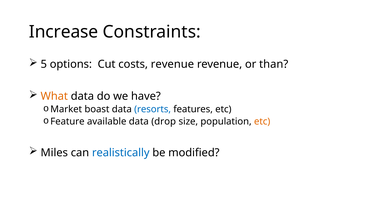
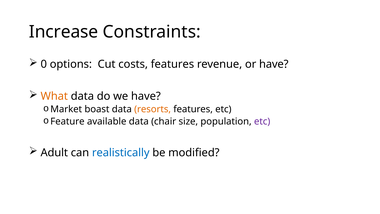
5: 5 -> 0 (44, 64)
costs revenue: revenue -> features (172, 64)
or than: than -> have (274, 64)
resorts colour: blue -> orange (153, 109)
drop: drop -> chair (164, 121)
etc colour: orange -> purple (262, 121)
Miles: Miles -> Adult (54, 152)
